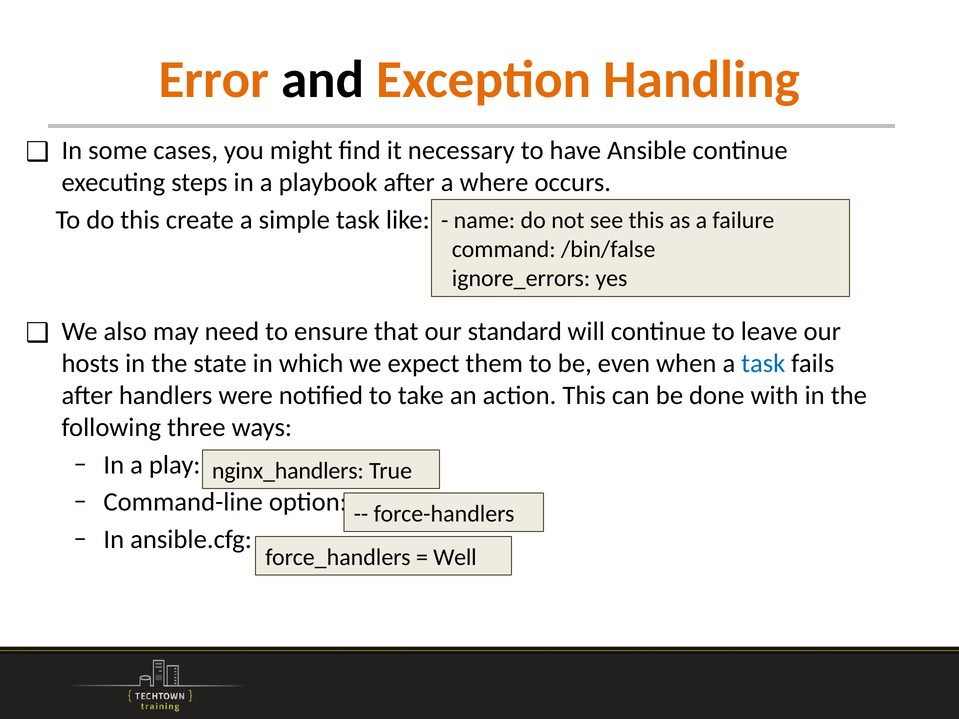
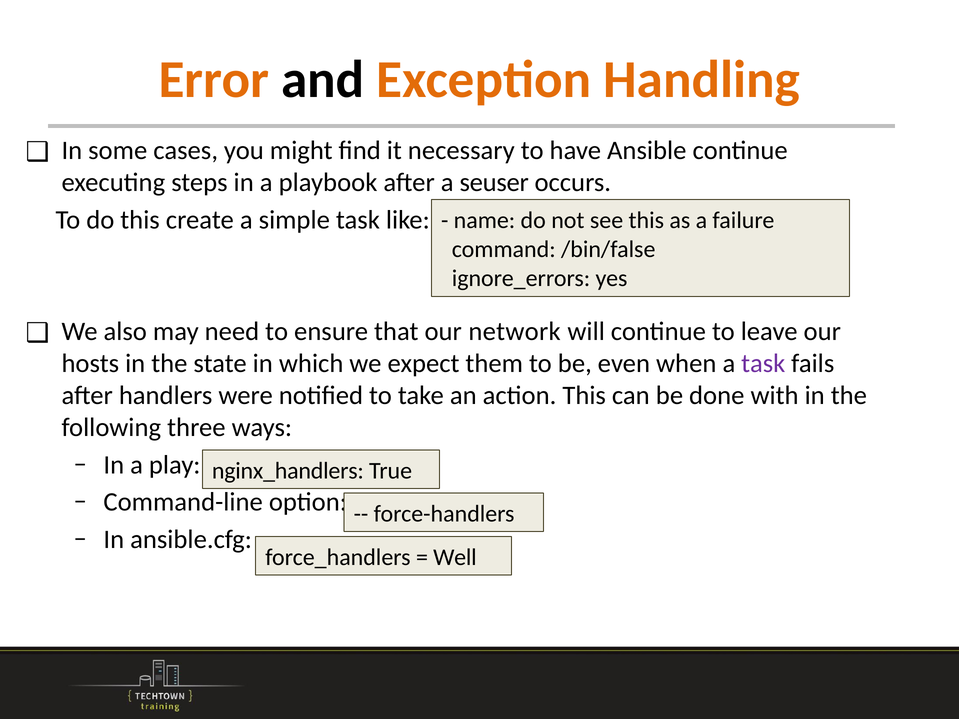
where: where -> seuser (494, 183)
standard: standard -> network (515, 332)
task colour: blue -> purple (763, 364)
